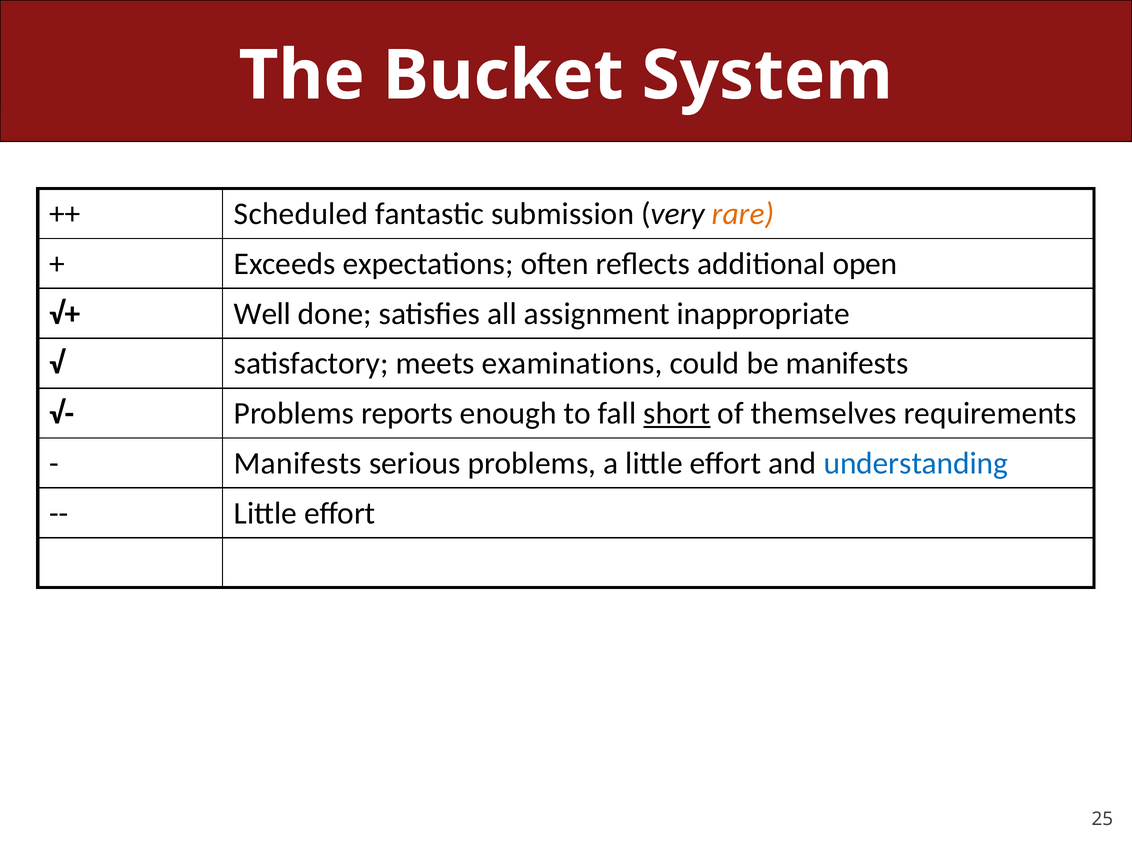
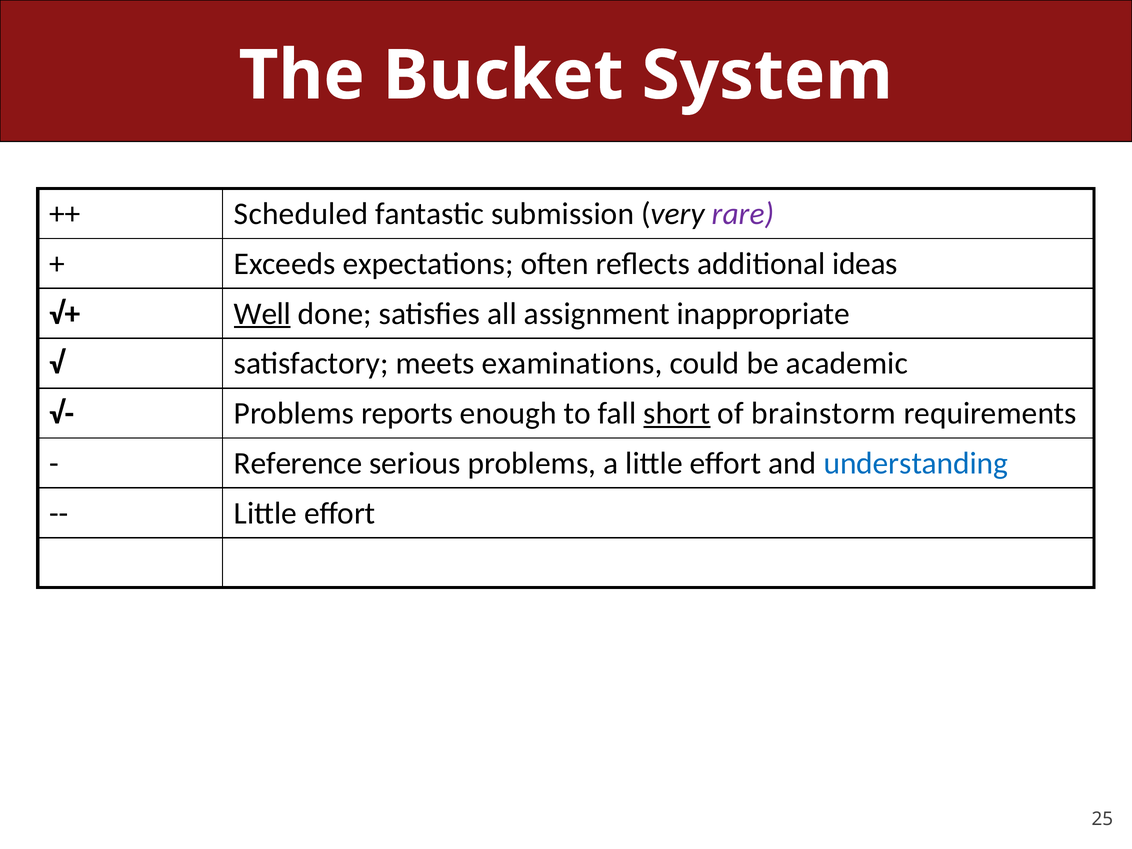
rare colour: orange -> purple (743, 214)
open: open -> ideas (865, 264)
Well underline: none -> present (262, 314)
be manifests: manifests -> academic (847, 364)
themselves: themselves -> brainstorm (824, 413)
Manifests: Manifests -> Reference (298, 463)
